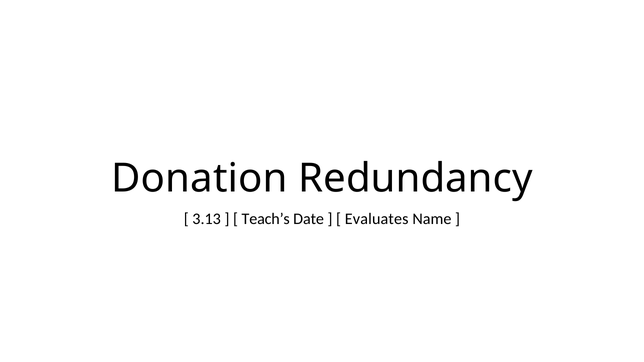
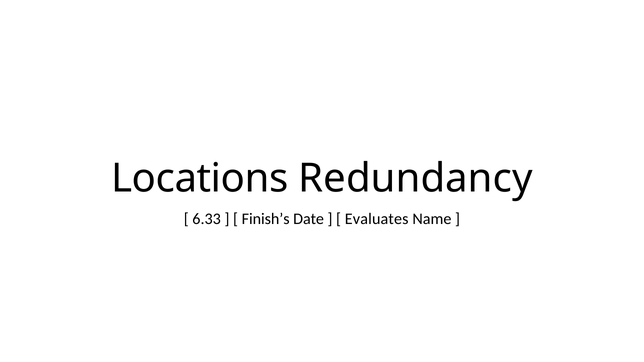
Donation: Donation -> Locations (200, 179)
3.13: 3.13 -> 6.33 (207, 219)
Teach’s: Teach’s -> Finish’s (266, 219)
